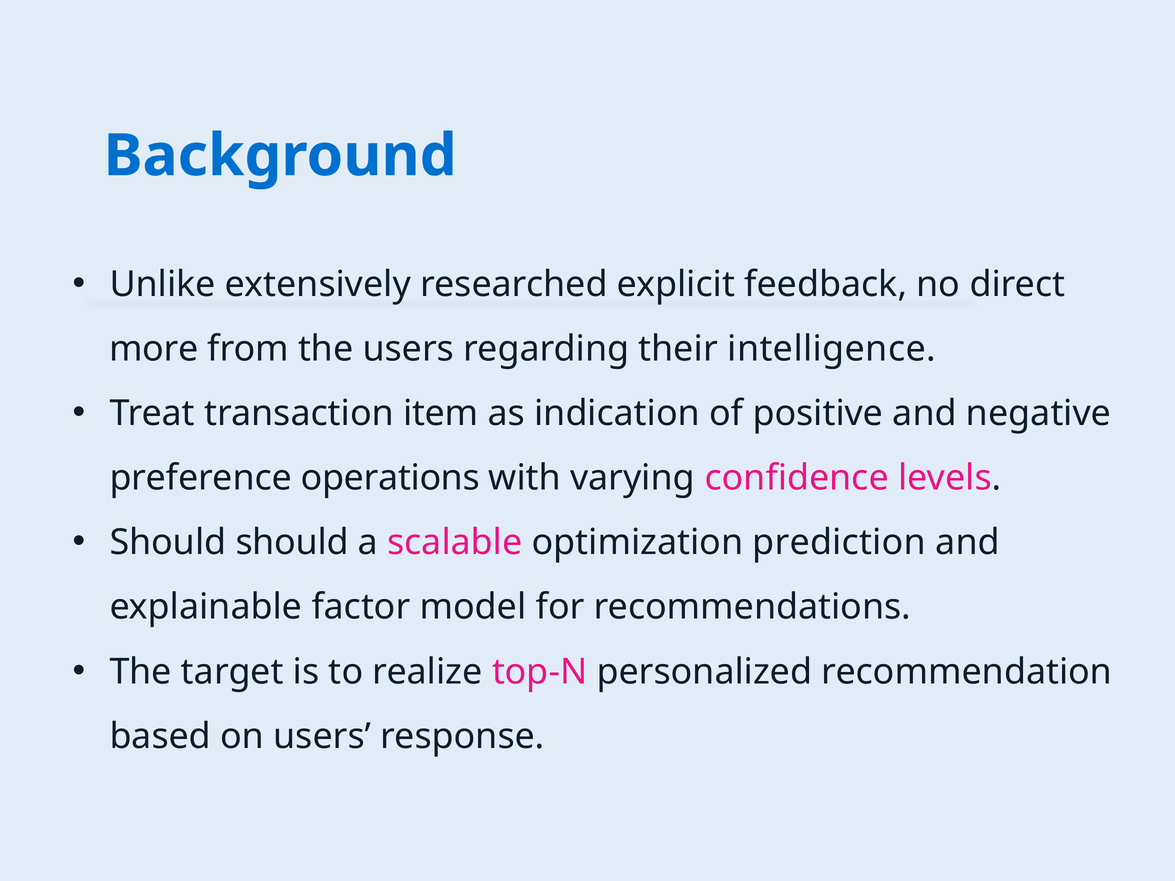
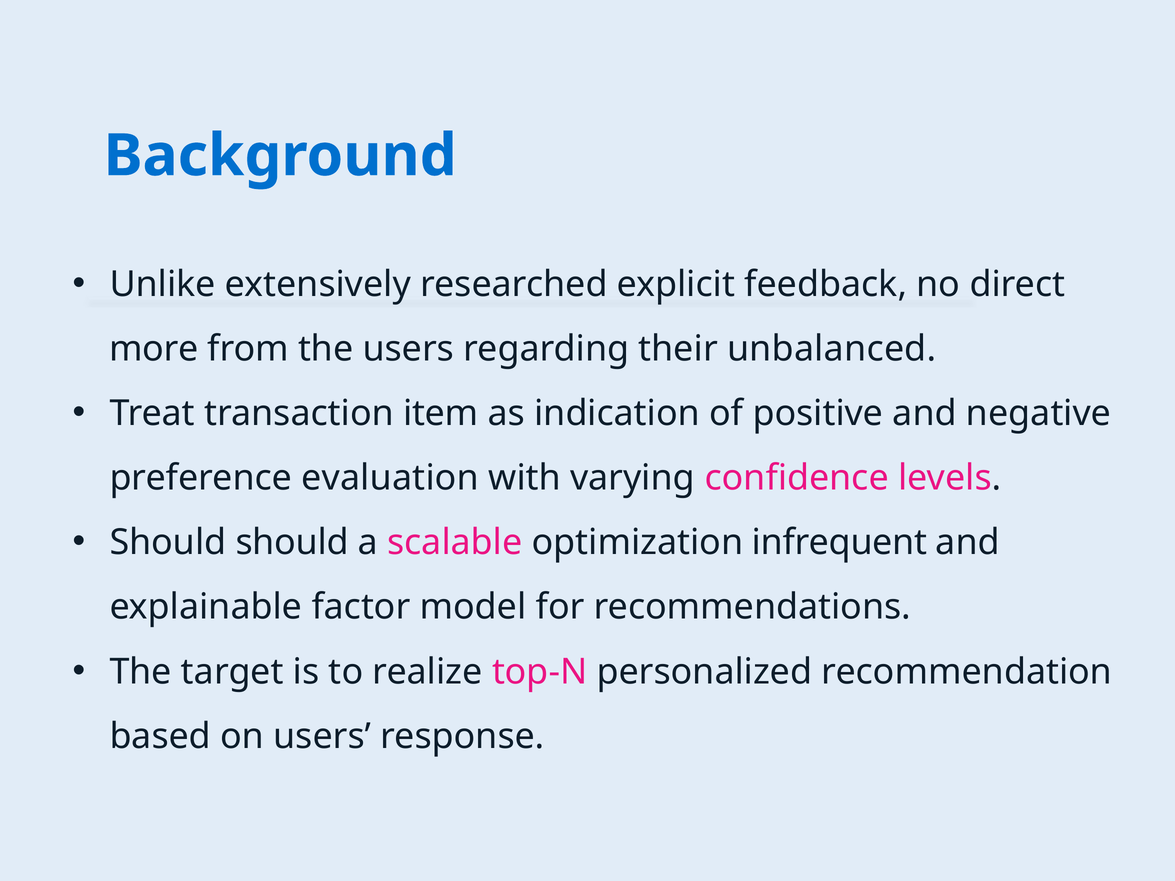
intelligence: intelligence -> unbalanced (832, 349)
operations: operations -> evaluation (390, 478)
prediction: prediction -> infrequent (839, 543)
